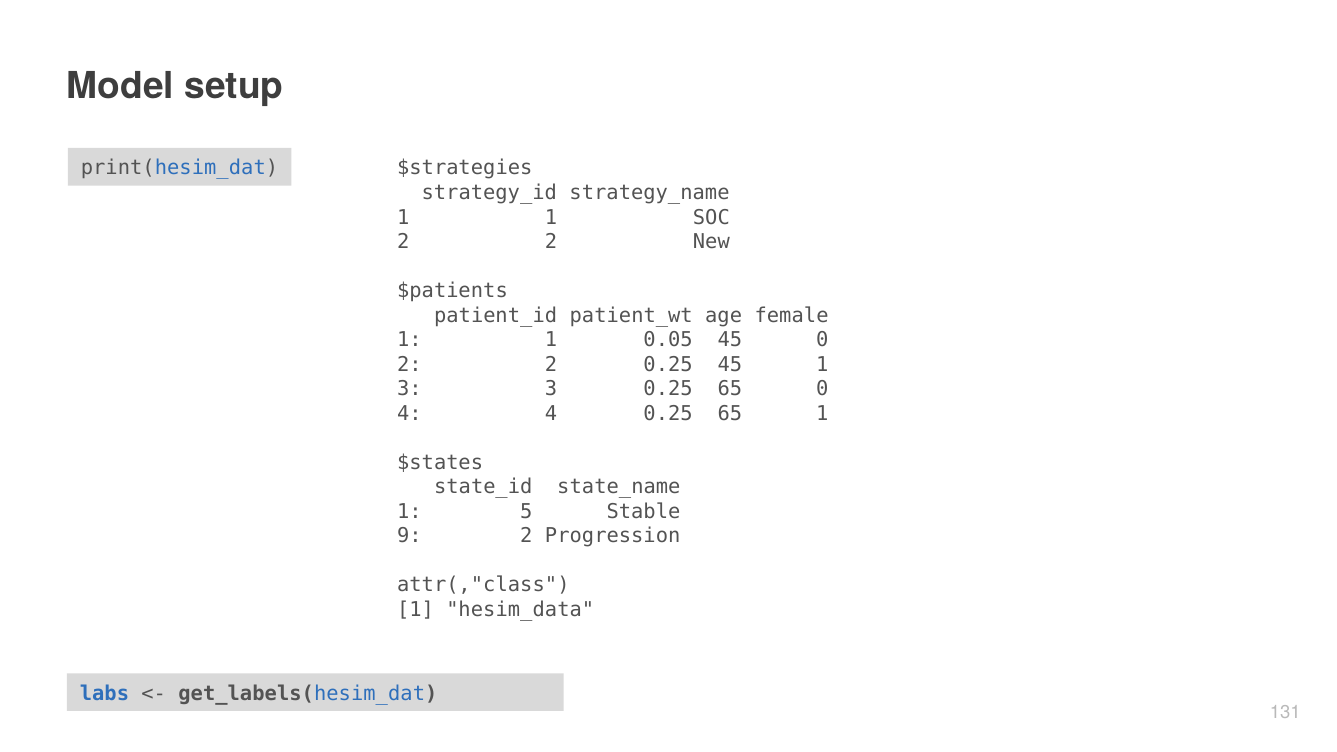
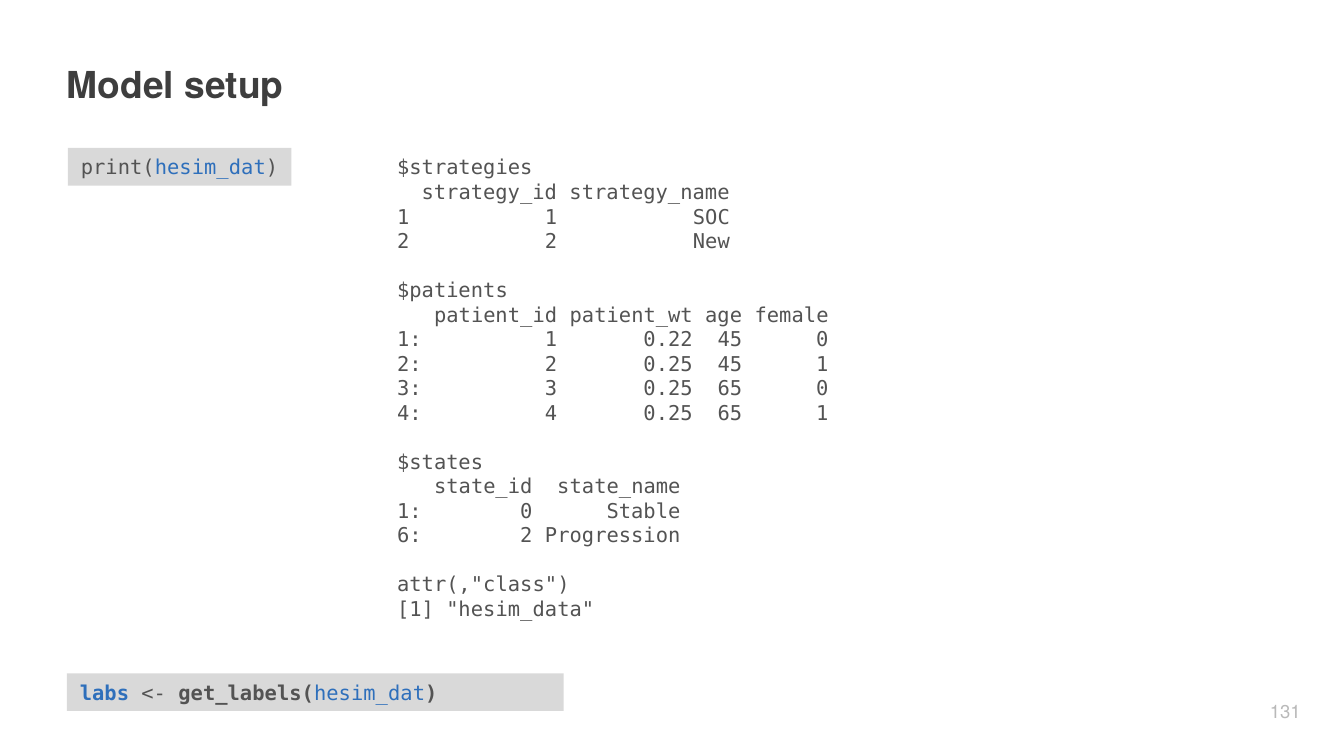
0.05: 0.05 -> 0.22 (668, 340)
1 5: 5 -> 0 (526, 512)
9: 9 -> 6 (409, 536)
